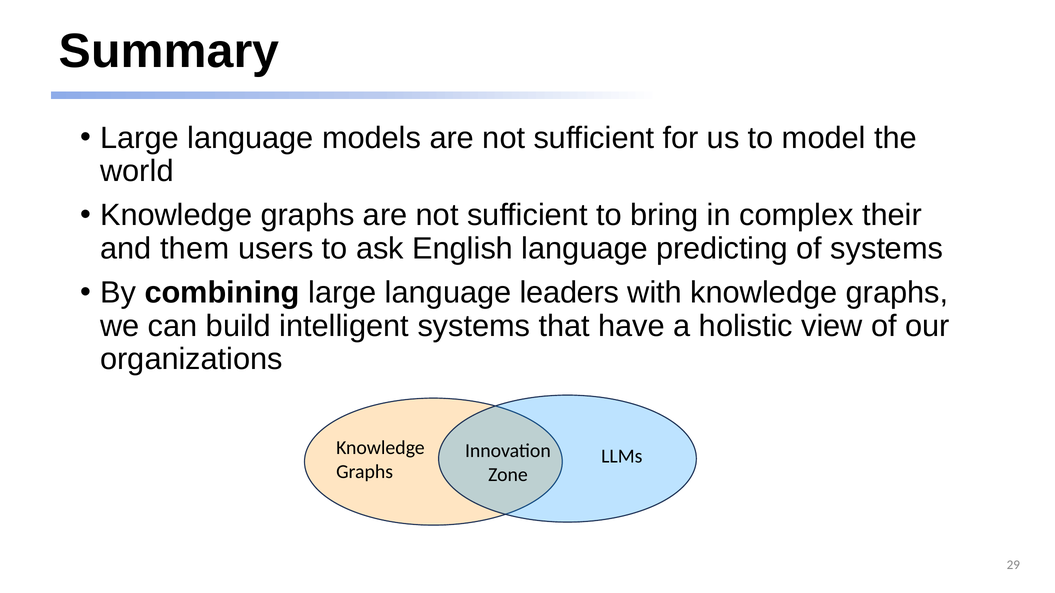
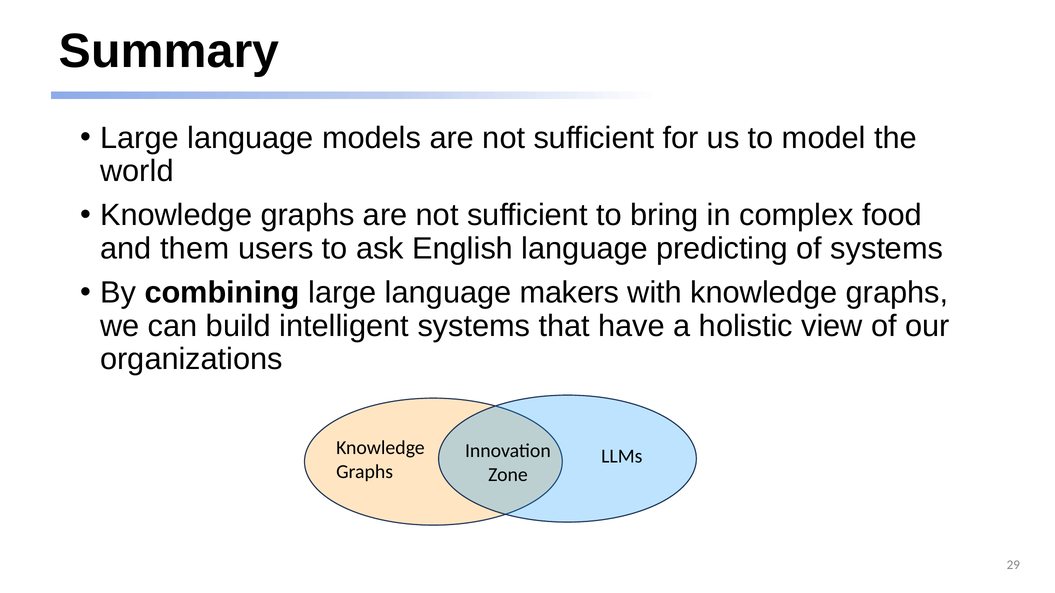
their: their -> food (892, 216)
leaders: leaders -> makers (570, 293)
